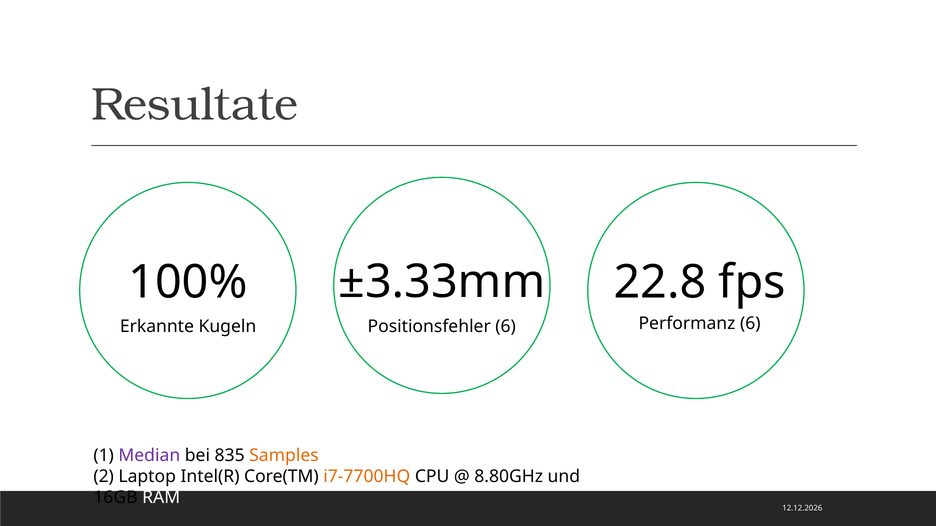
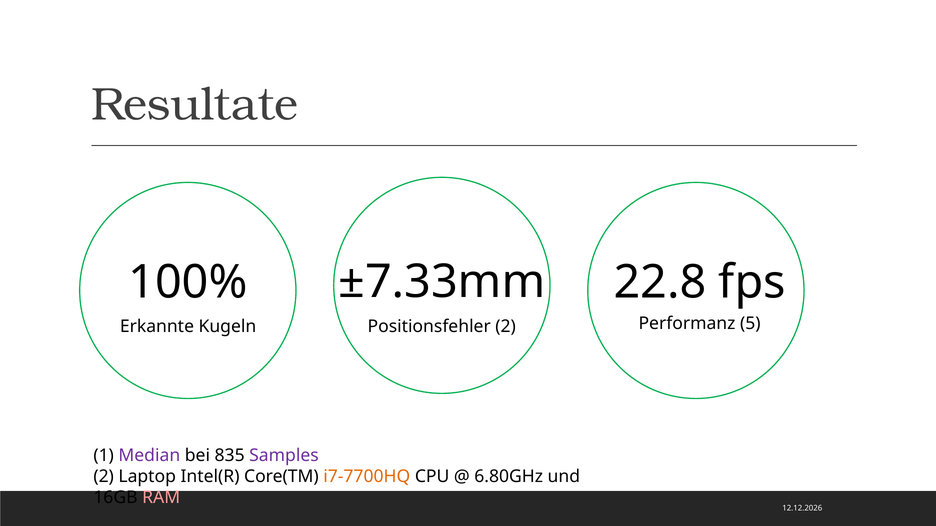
±3.33mm: ±3.33mm -> ±7.33mm (442, 282)
Performanz 6: 6 -> 5 (750, 324)
Positionsfehler 6: 6 -> 2 (506, 327)
Samples colour: orange -> purple (284, 456)
8.80GHz: 8.80GHz -> 6.80GHz (509, 477)
RAM colour: white -> pink (161, 498)
